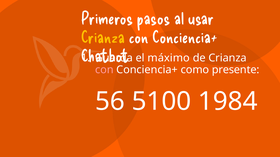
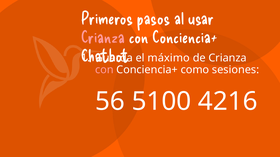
Crianza colour: yellow -> pink (103, 38)
presente: presente -> sesiones (236, 70)
1984: 1984 -> 4216 (228, 102)
